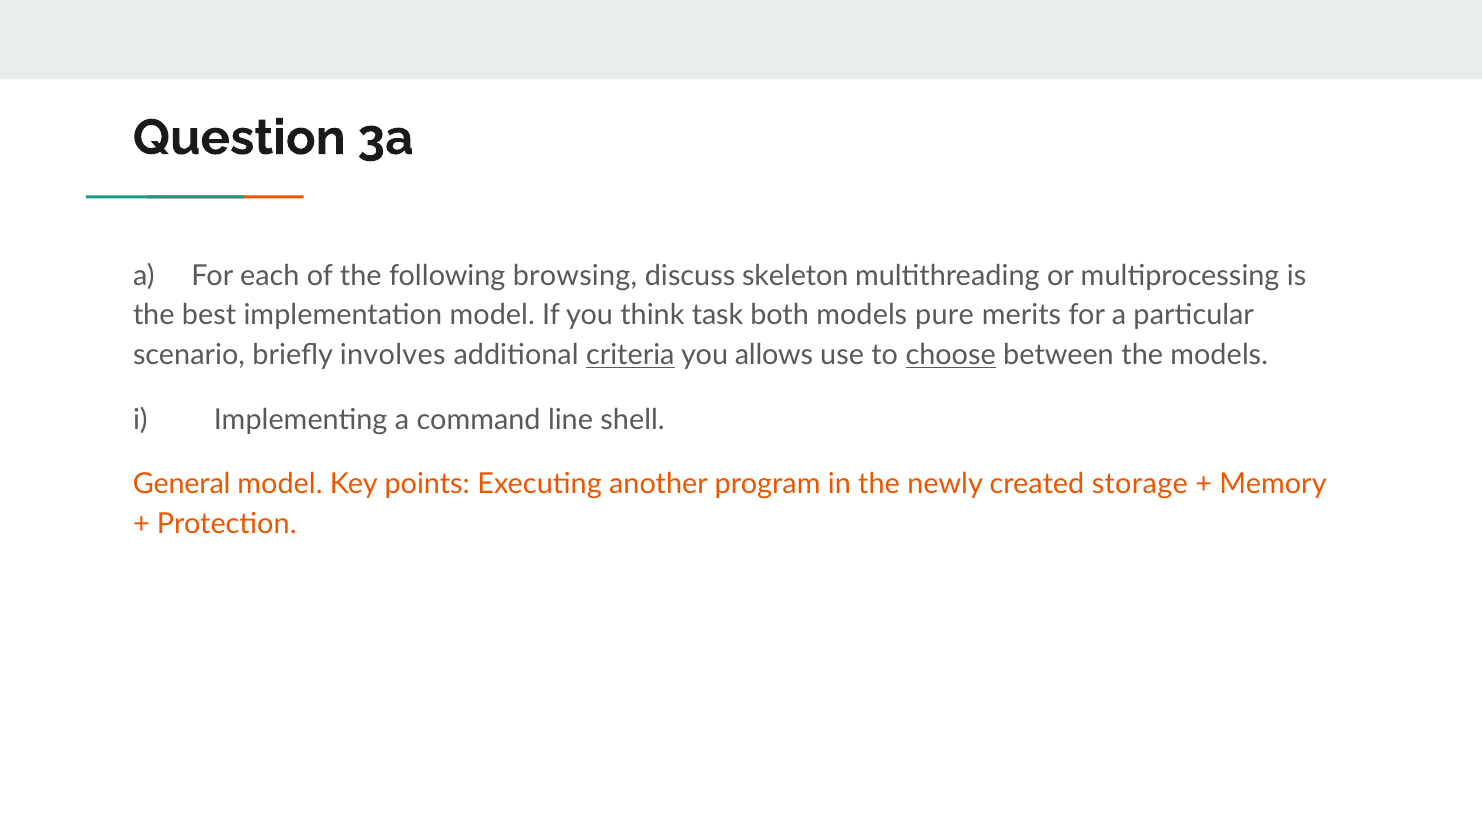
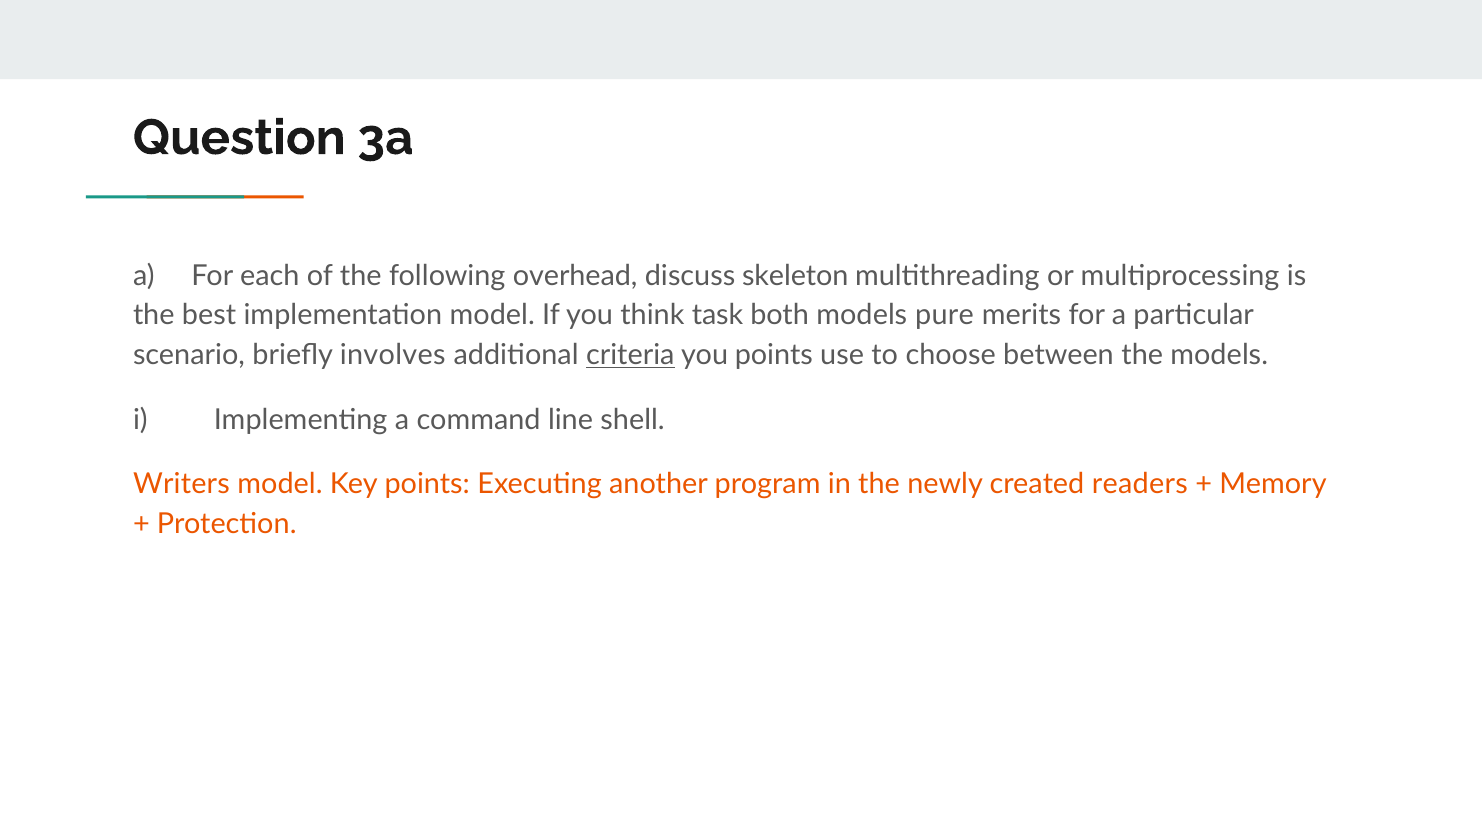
browsing: browsing -> overhead (575, 276)
you allows: allows -> points (774, 355)
choose underline: present -> none (951, 355)
General: General -> Writers (181, 484)
storage: storage -> readers (1140, 484)
